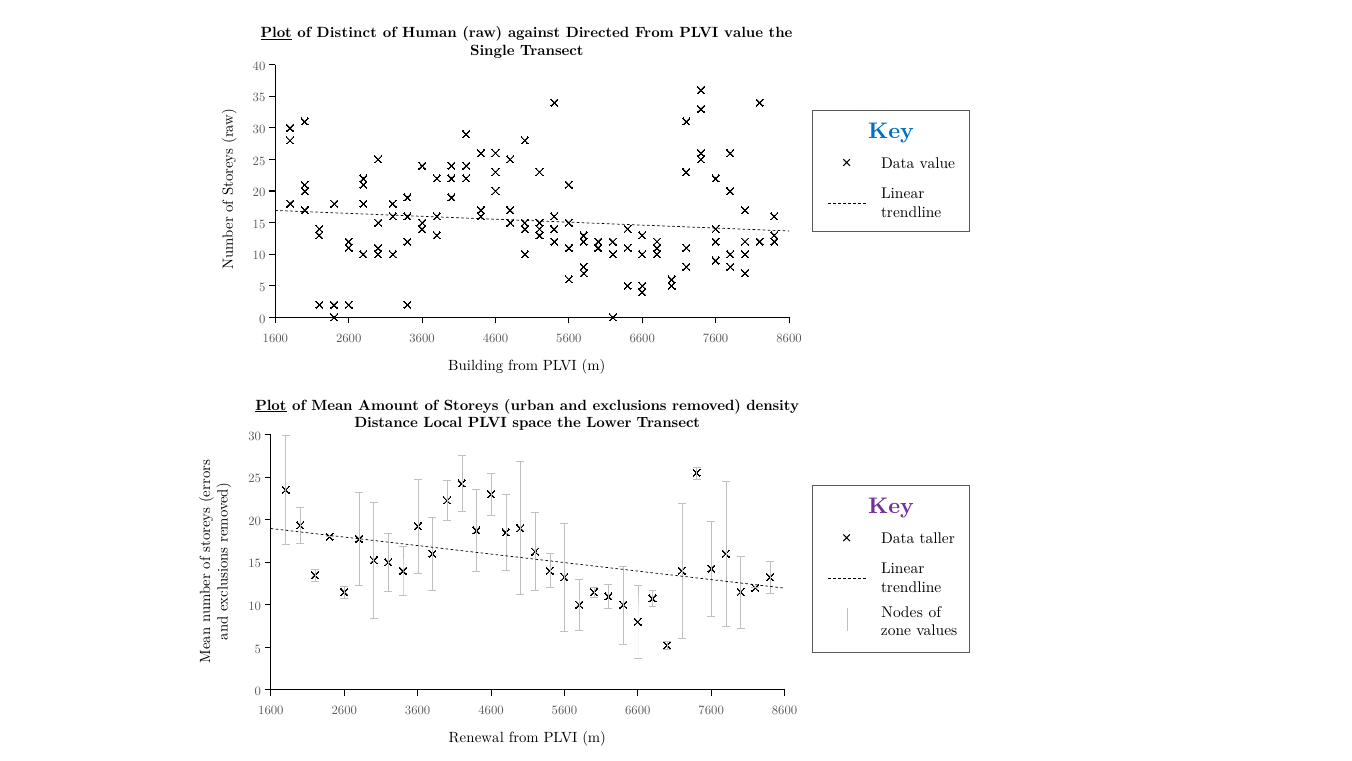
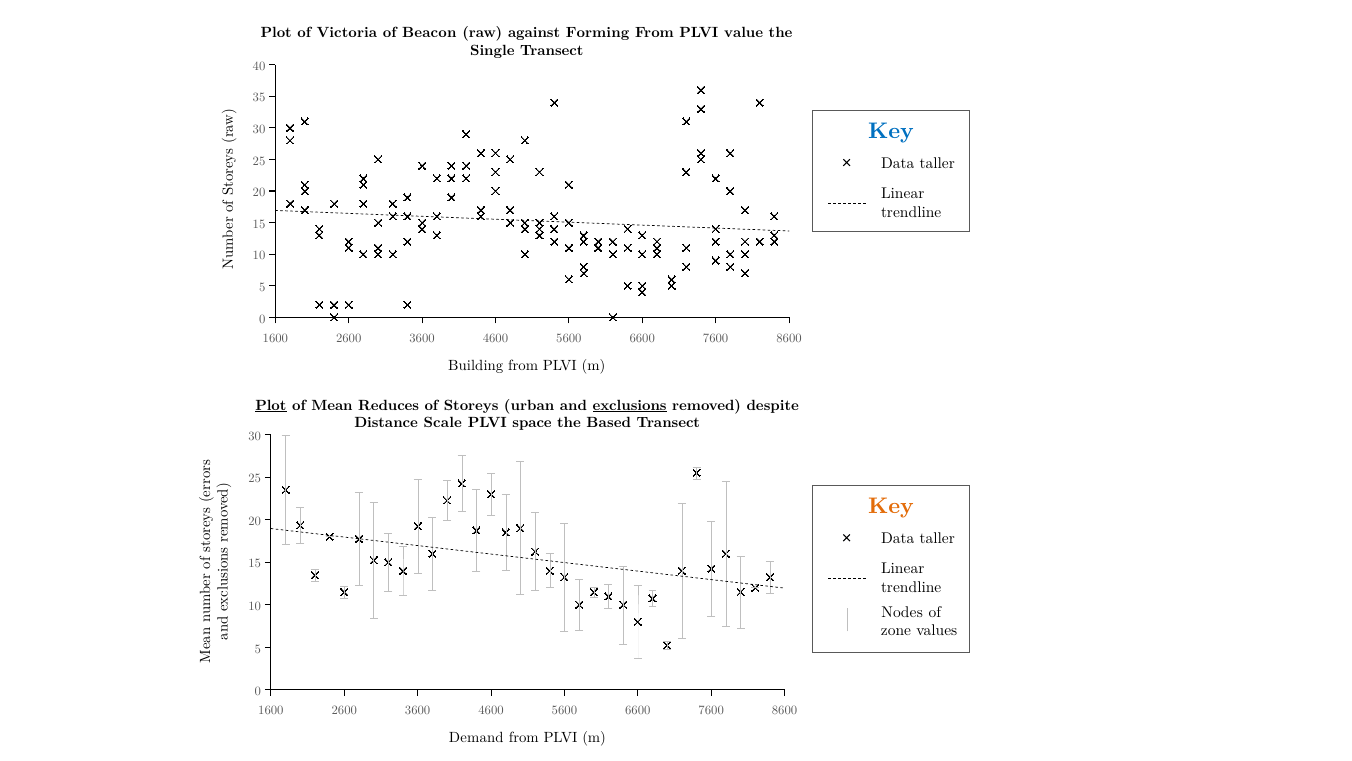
Plot underline: present -> none (276, 33)
Distinct: Distinct -> Victoria (347, 33)
Human: Human -> Beacon (429, 33)
Directed: Directed -> Forming (598, 33)
value: value -> taller (937, 163)
Amount: Amount -> Reduces (389, 405)
exclusions underline: none -> present (630, 405)
density: density -> despite (773, 405)
Local: Local -> Scale (443, 423)
Lower: Lower -> Based (609, 423)
Key colour: purple -> orange (891, 505)
Renewal: Renewal -> Demand (476, 737)
